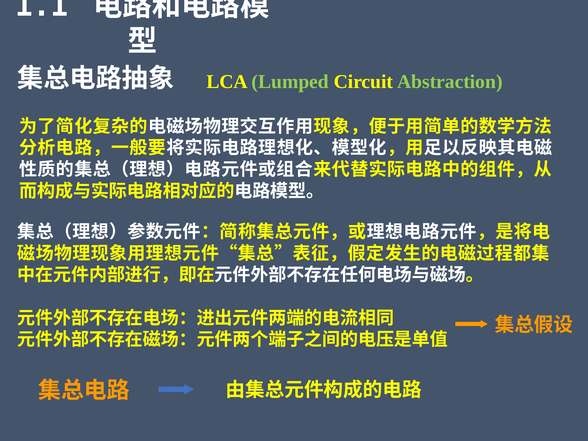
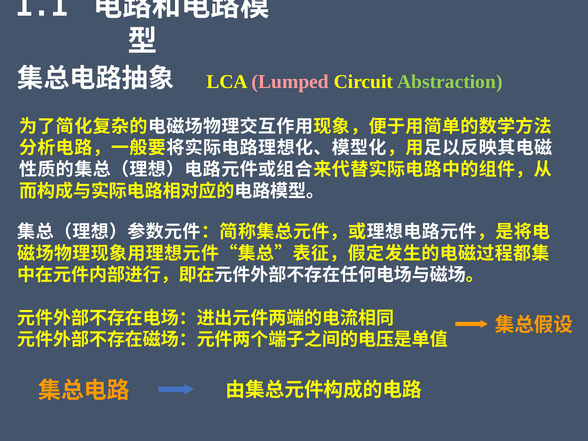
Lumped colour: light green -> pink (290, 82)
